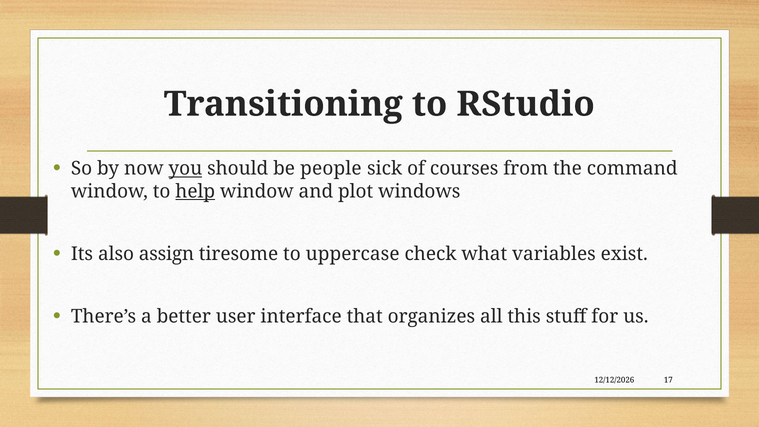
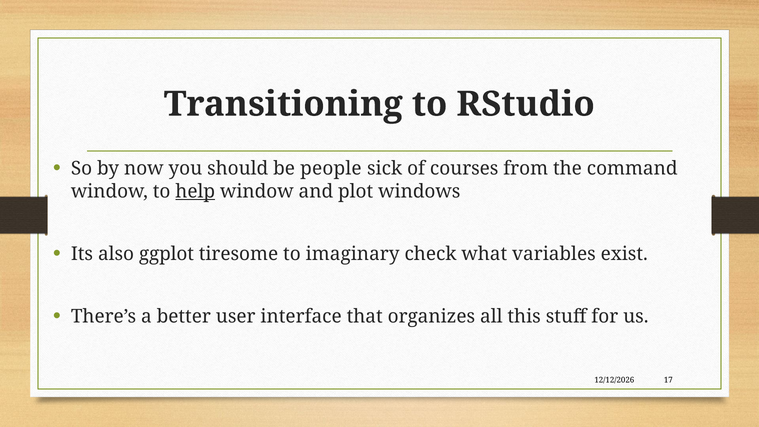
you underline: present -> none (185, 169)
assign: assign -> ggplot (166, 254)
uppercase: uppercase -> imaginary (353, 254)
